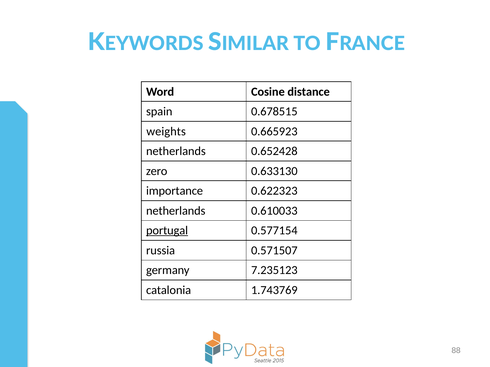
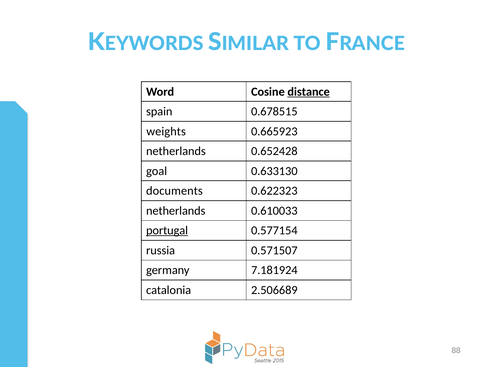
distance underline: none -> present (309, 92)
zero: zero -> goal (157, 171)
importance: importance -> documents (174, 191)
7.235123: 7.235123 -> 7.181924 (274, 271)
1.743769: 1.743769 -> 2.506689 (274, 290)
